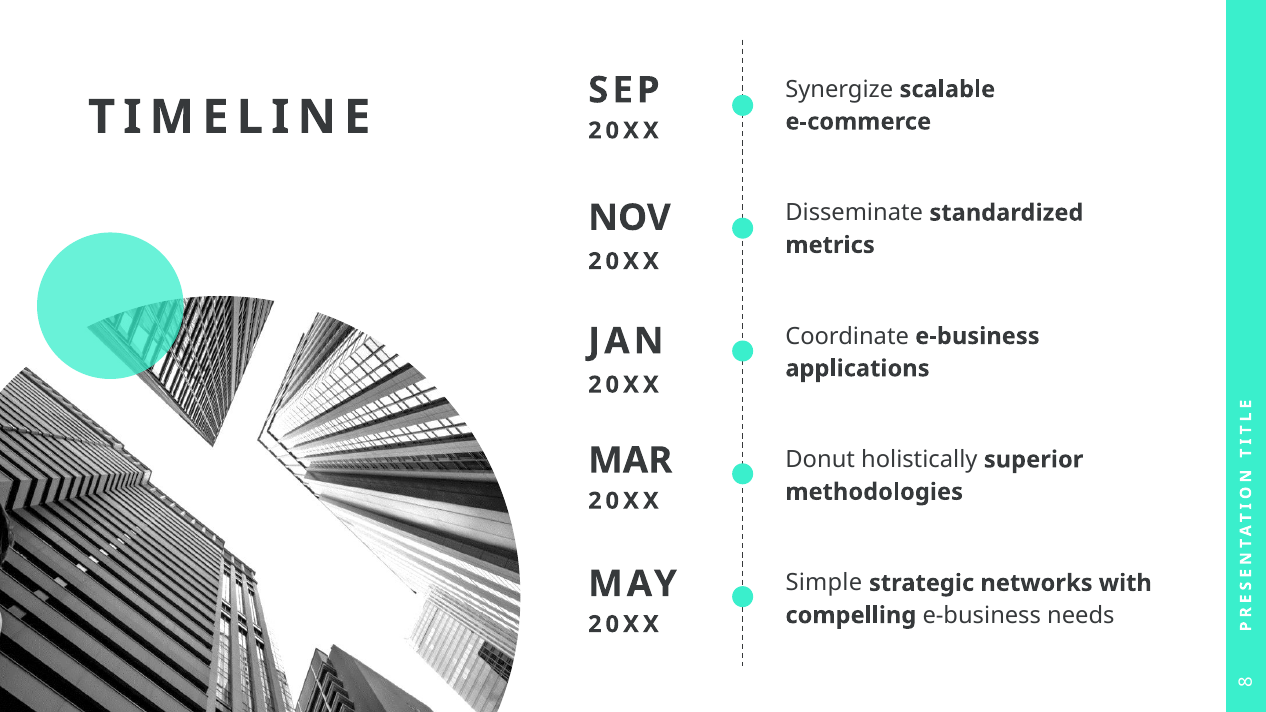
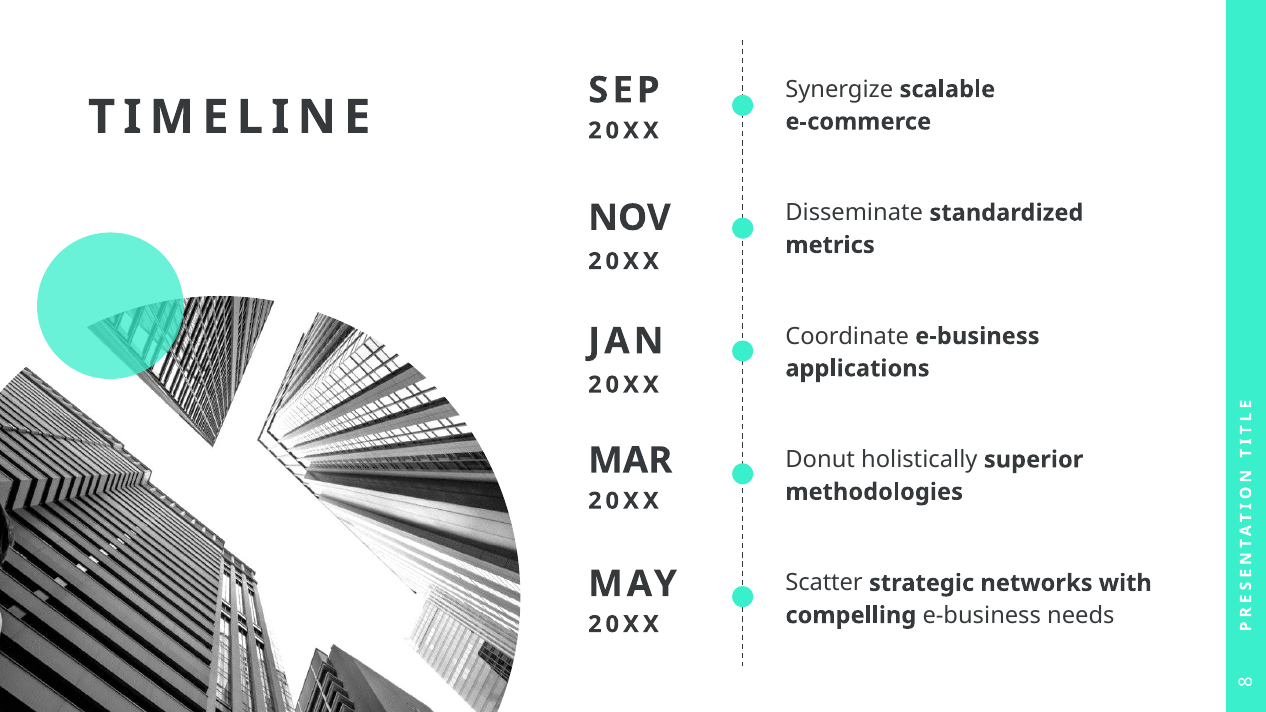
Simple: Simple -> Scatter (824, 583)
